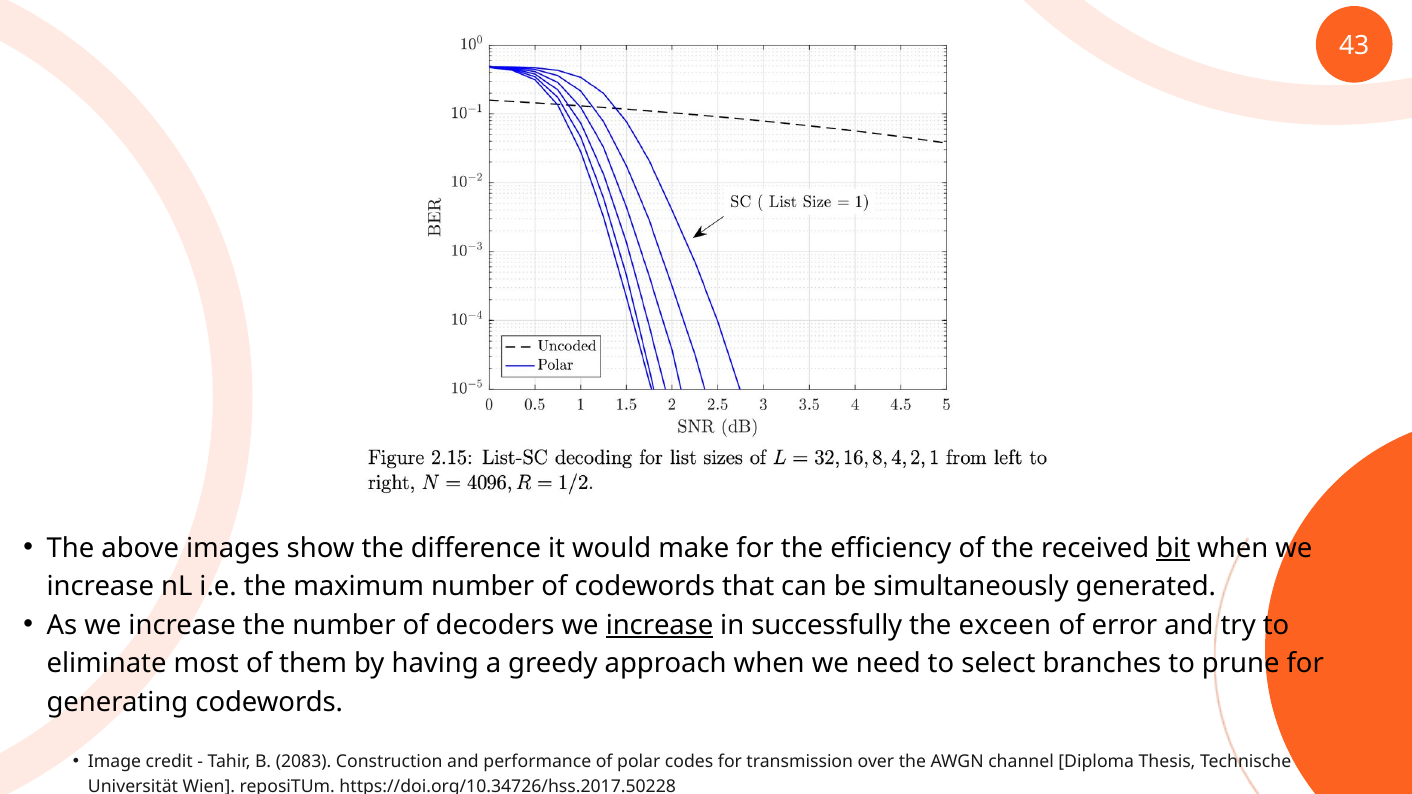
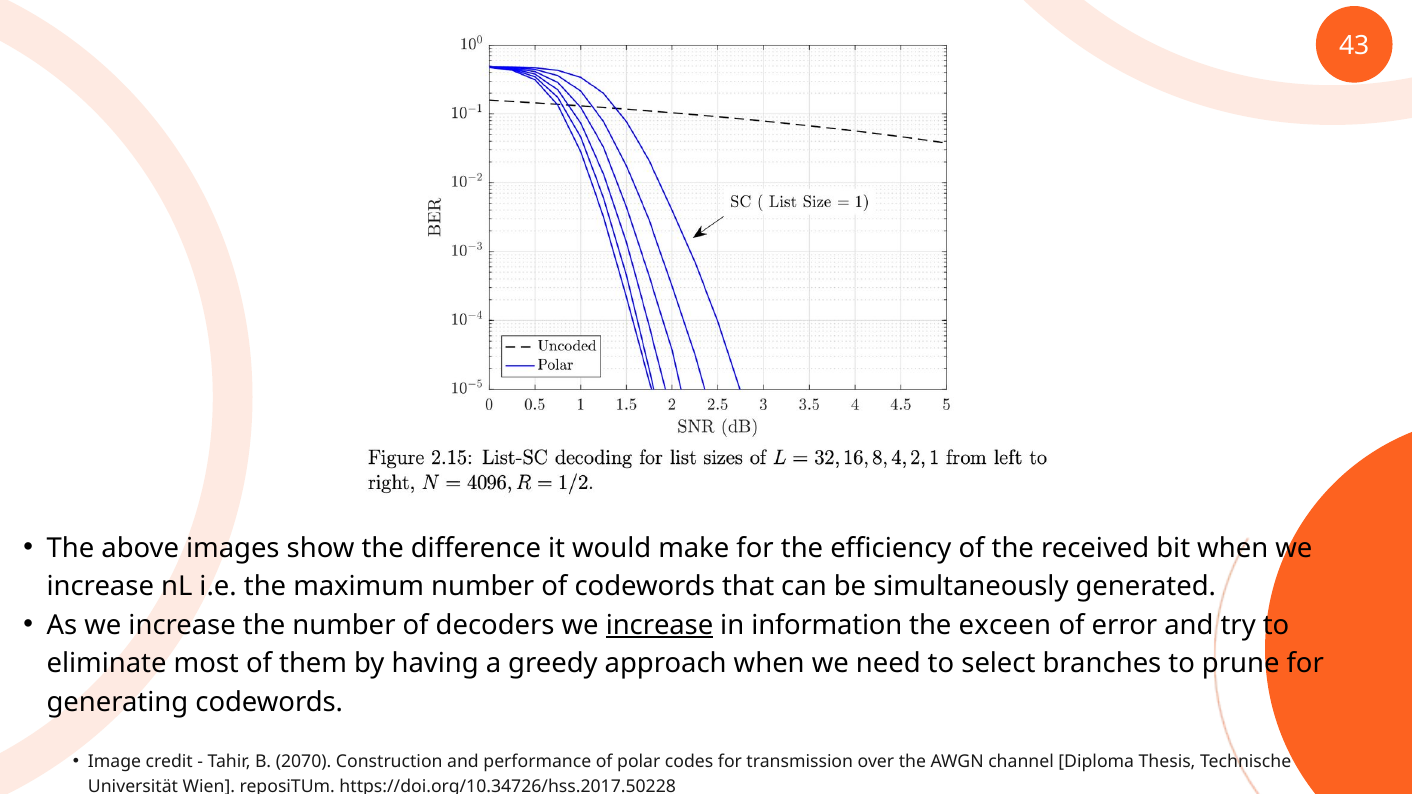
bit underline: present -> none (1173, 549)
successfully: successfully -> information (827, 625)
2083: 2083 -> 2070 (304, 762)
